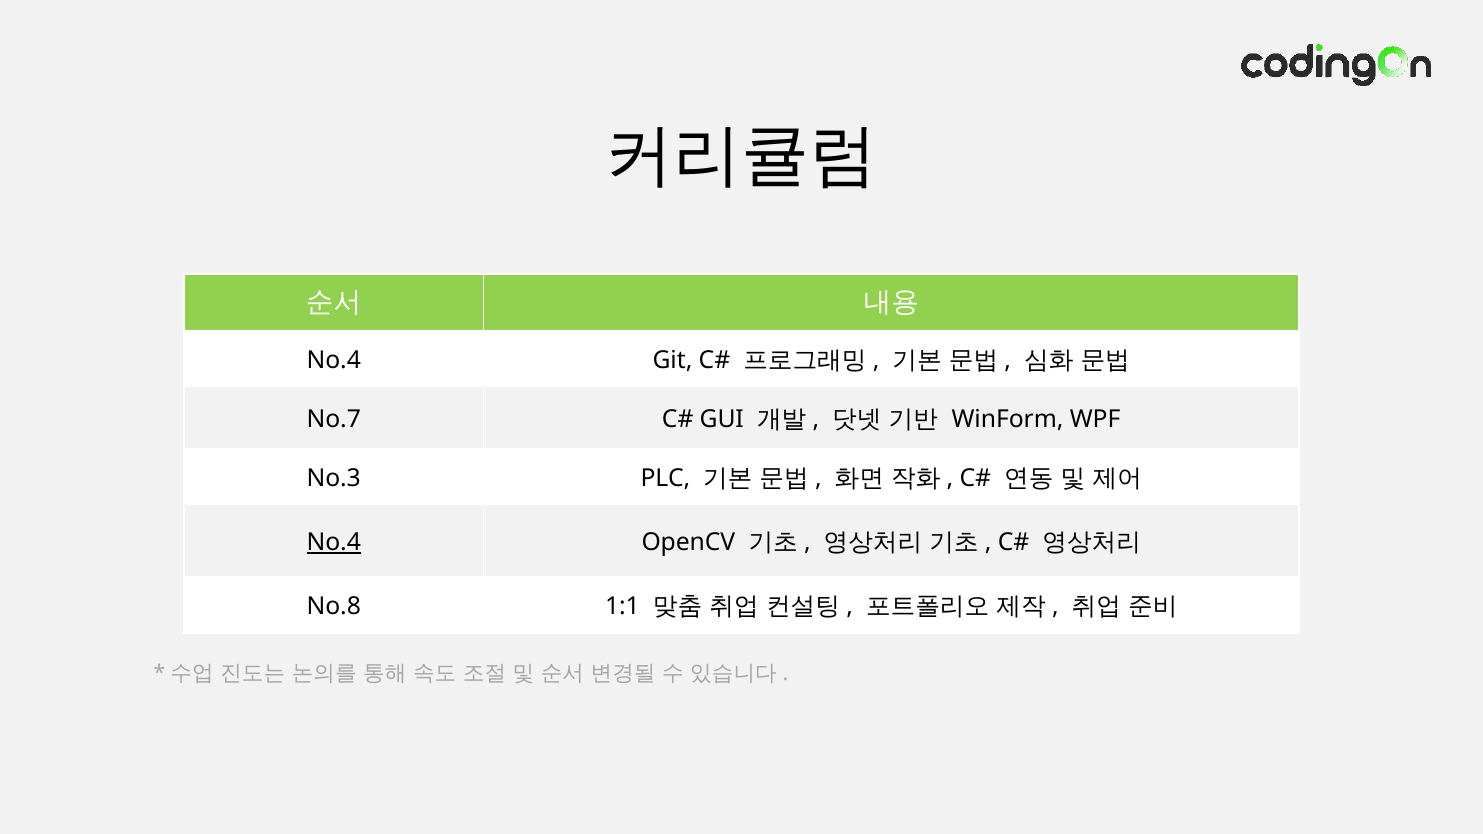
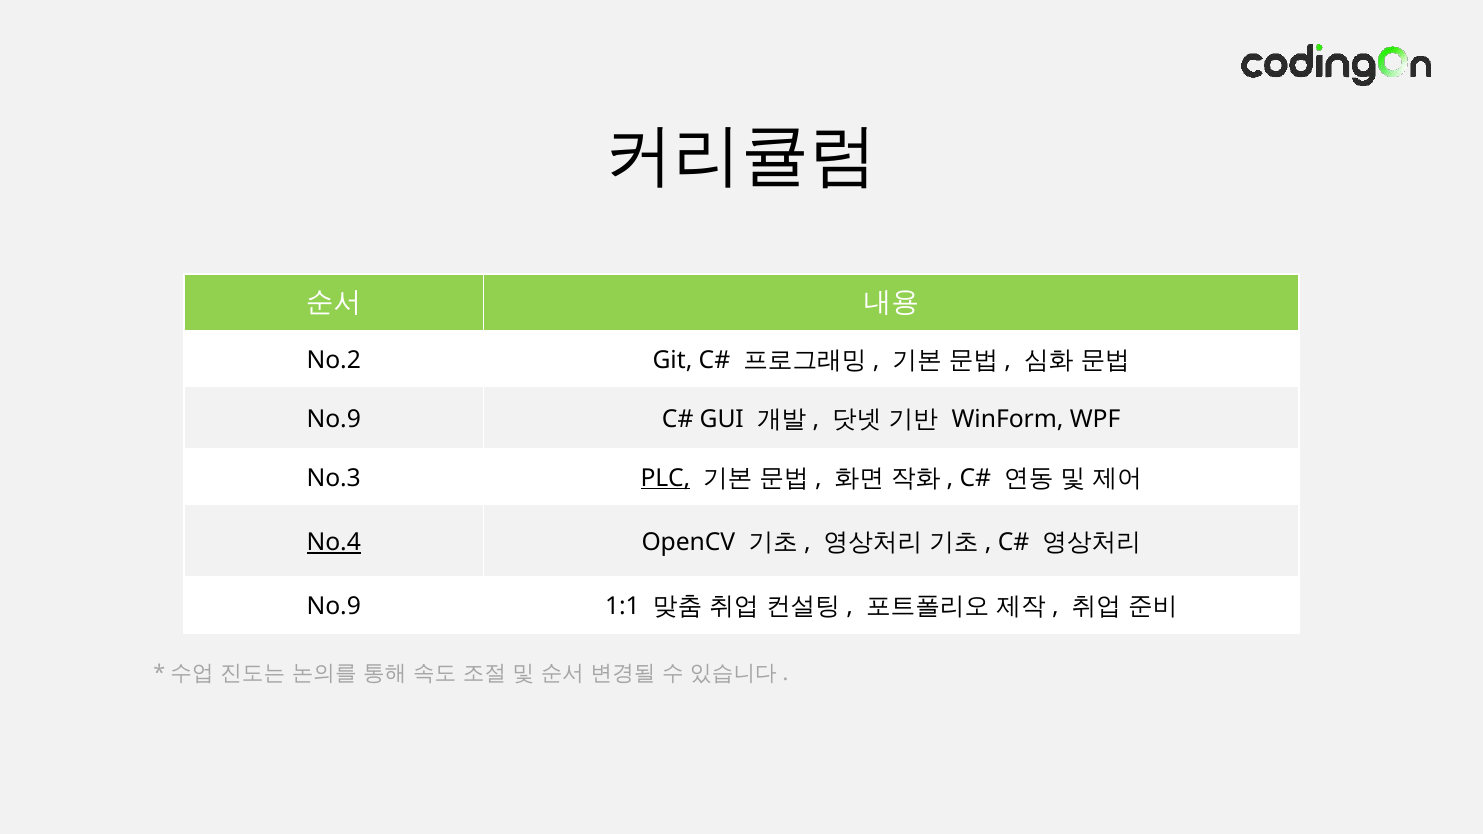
No.4: No.4 -> No.2 (334, 360)
No.7: No.7 -> No.9 (334, 419)
PLC underline: none -> present (665, 478)
No.8: No.8 -> No.9 (334, 606)
